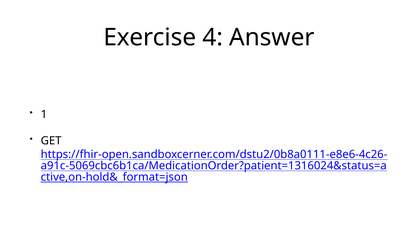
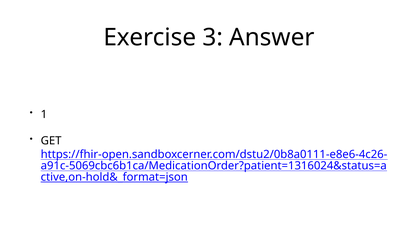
4: 4 -> 3 (213, 38)
